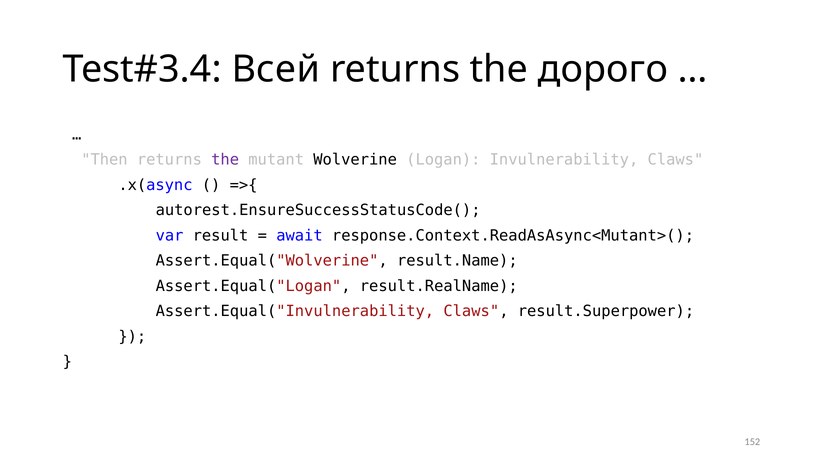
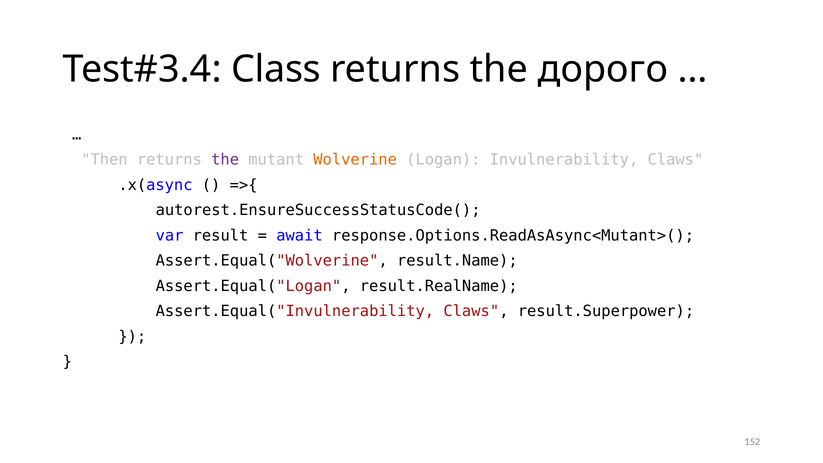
Всей: Всей -> Class (276, 69)
Wolverine colour: black -> orange (355, 160)
response.Context.ReadAsAsync<Mutant>(: response.Context.ReadAsAsync<Mutant>( -> response.Options.ReadAsAsync<Mutant>( (513, 236)
